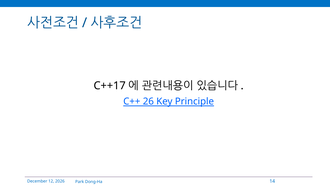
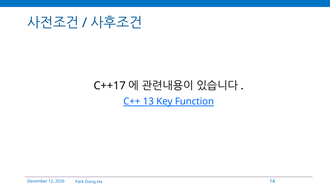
26: 26 -> 13 (148, 101)
Principle: Principle -> Function (194, 101)
